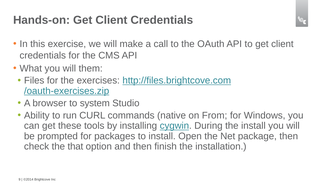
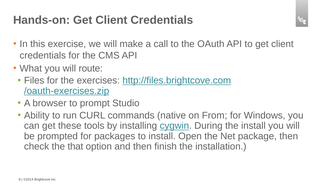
them: them -> route (91, 68)
system: system -> prompt (95, 103)
